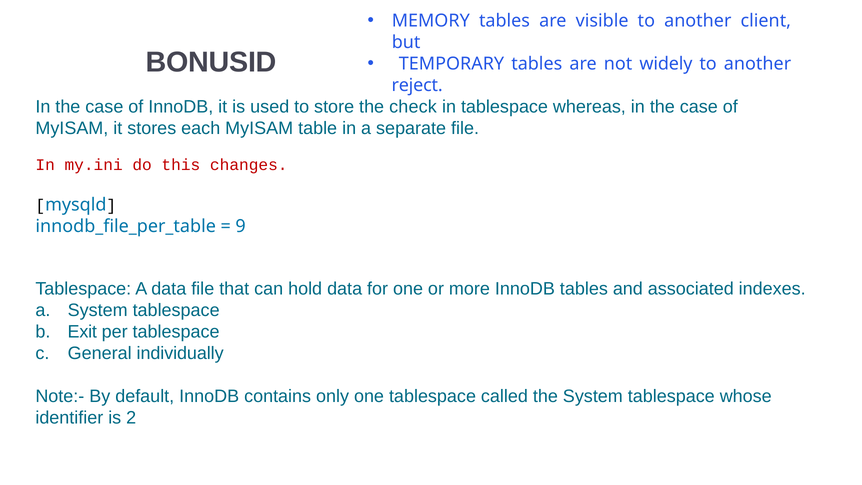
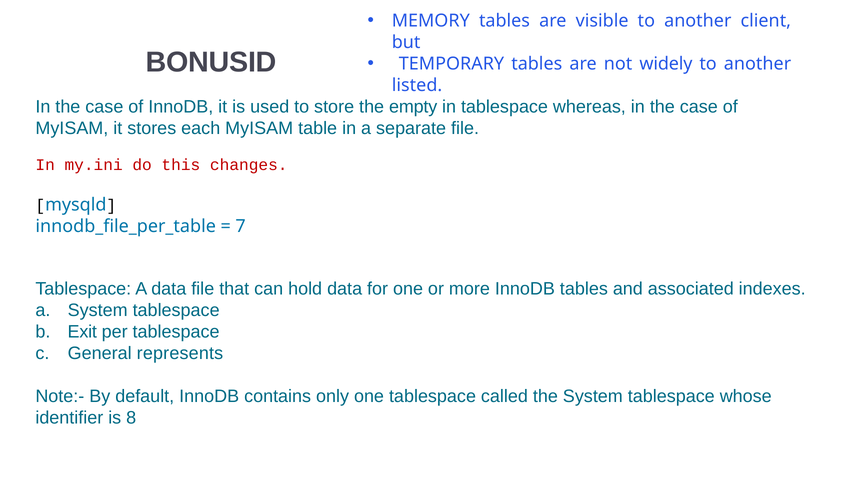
reject: reject -> listed (417, 85)
check: check -> empty (413, 107)
9: 9 -> 7 (241, 226)
individually: individually -> represents (180, 353)
2: 2 -> 8 (131, 418)
